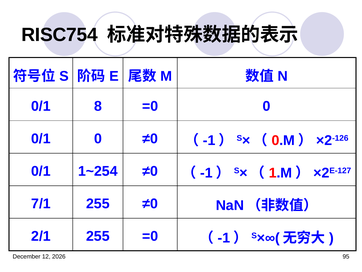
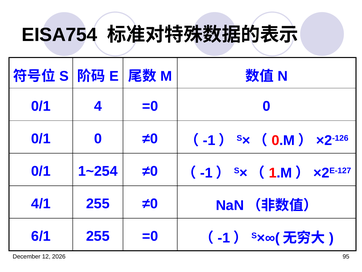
RISC754: RISC754 -> EISA754 (59, 35)
8: 8 -> 4 (98, 106)
7/1: 7/1 -> 4/1 (41, 203)
2/1: 2/1 -> 6/1 (41, 236)
